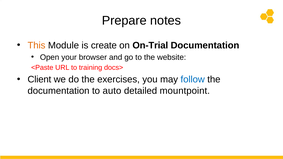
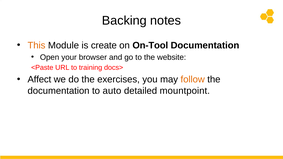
Prepare: Prepare -> Backing (124, 21)
On-Trial: On-Trial -> On-Tool (150, 45)
Client: Client -> Affect (39, 80)
follow colour: blue -> orange (193, 80)
